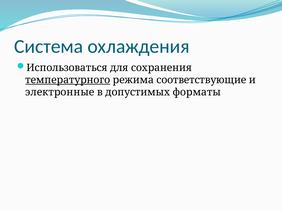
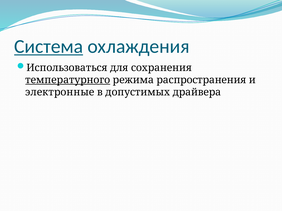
Система underline: none -> present (49, 47)
соответствующие: соответствующие -> распространения (201, 80)
форматы: форматы -> драйвера (197, 92)
